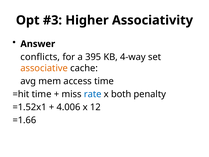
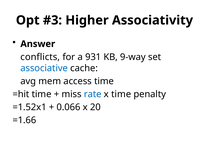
395: 395 -> 931 (93, 57)
4-way: 4-way -> 9-way (133, 57)
associative colour: orange -> blue (44, 68)
x both: both -> time (121, 94)
4.006: 4.006 -> 0.066 (69, 107)
12: 12 -> 20 (95, 107)
